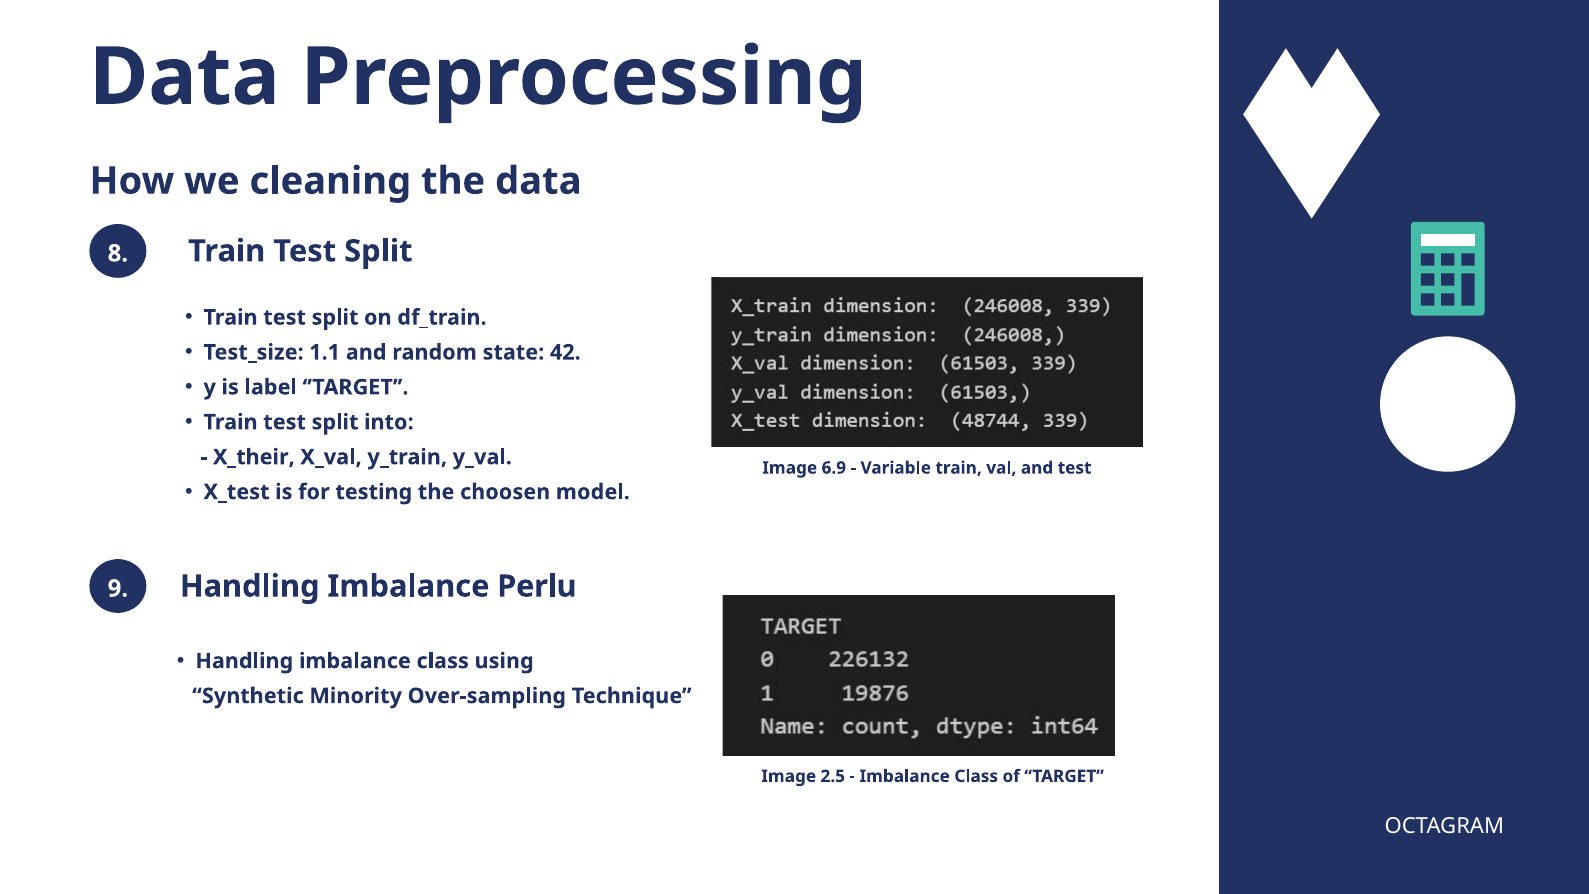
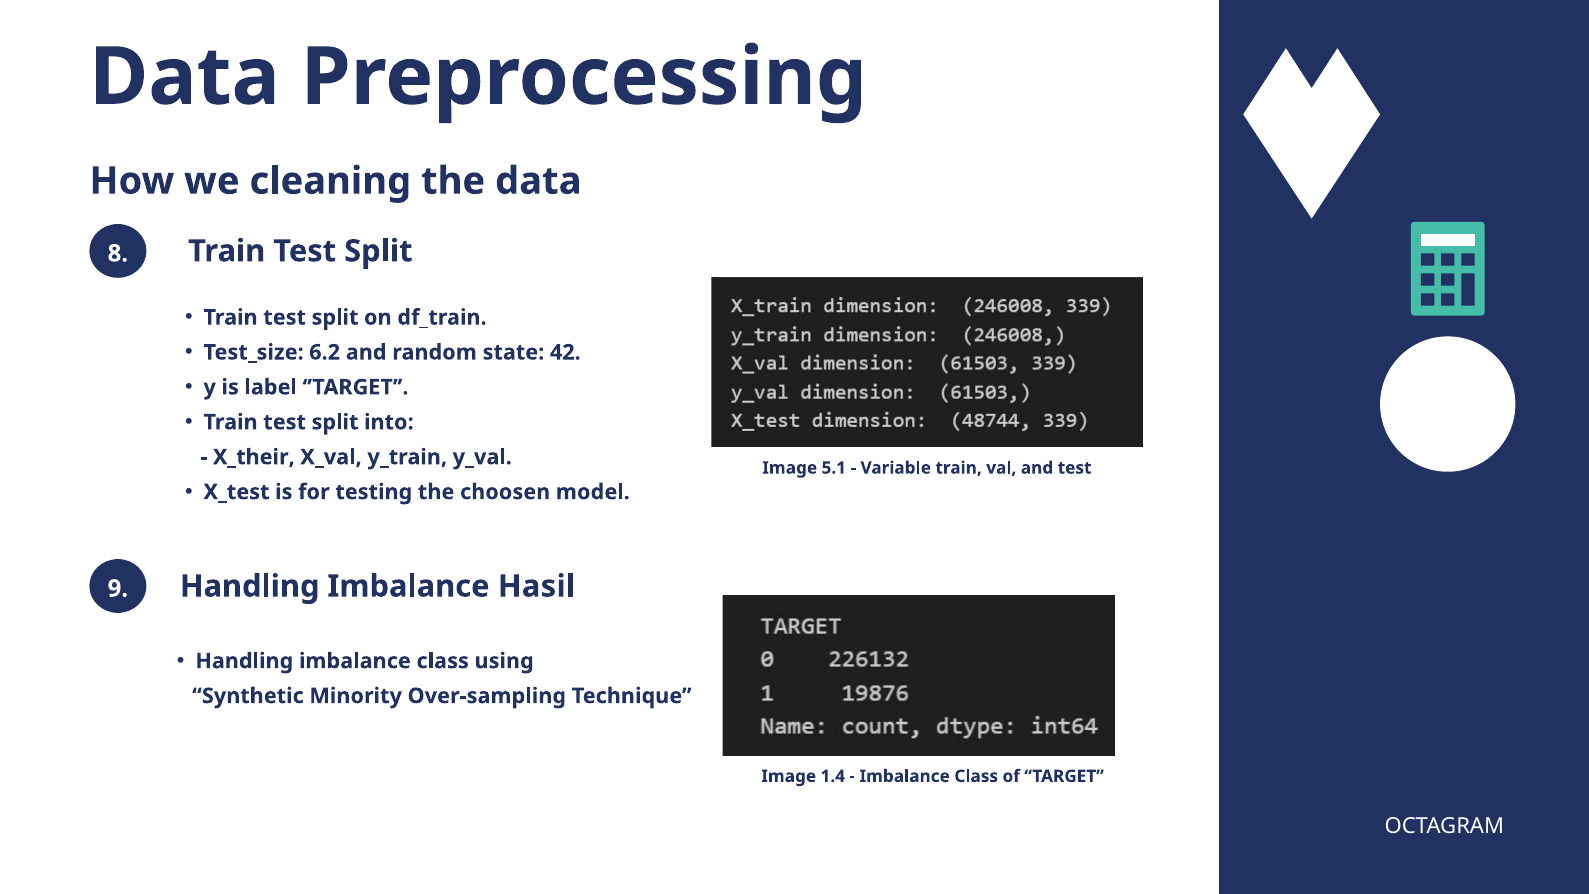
1.1: 1.1 -> 6.2 (325, 352)
6.9: 6.9 -> 5.1 (834, 468)
Perlu: Perlu -> Hasil (537, 586)
2.5: 2.5 -> 1.4 (833, 776)
